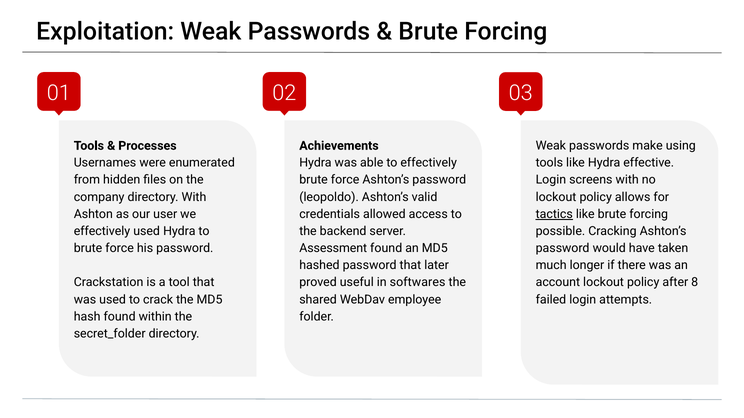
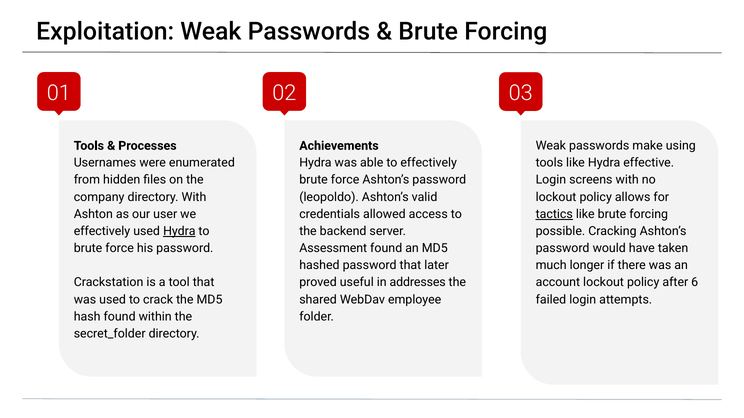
Hydra underline: none -> present (179, 231)
softwares: softwares -> addresses (418, 283)
8: 8 -> 6 (695, 283)
